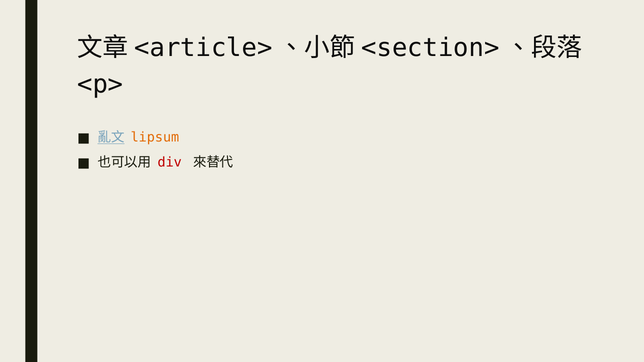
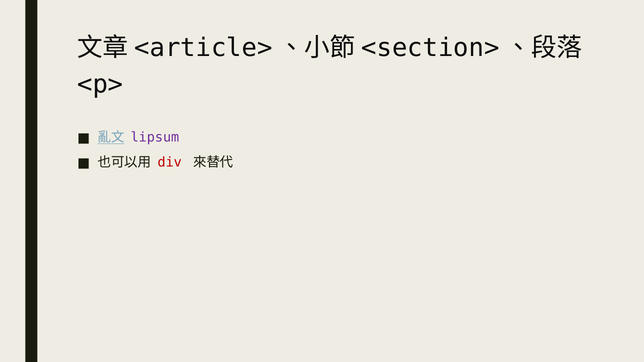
lipsum colour: orange -> purple (155, 138)
